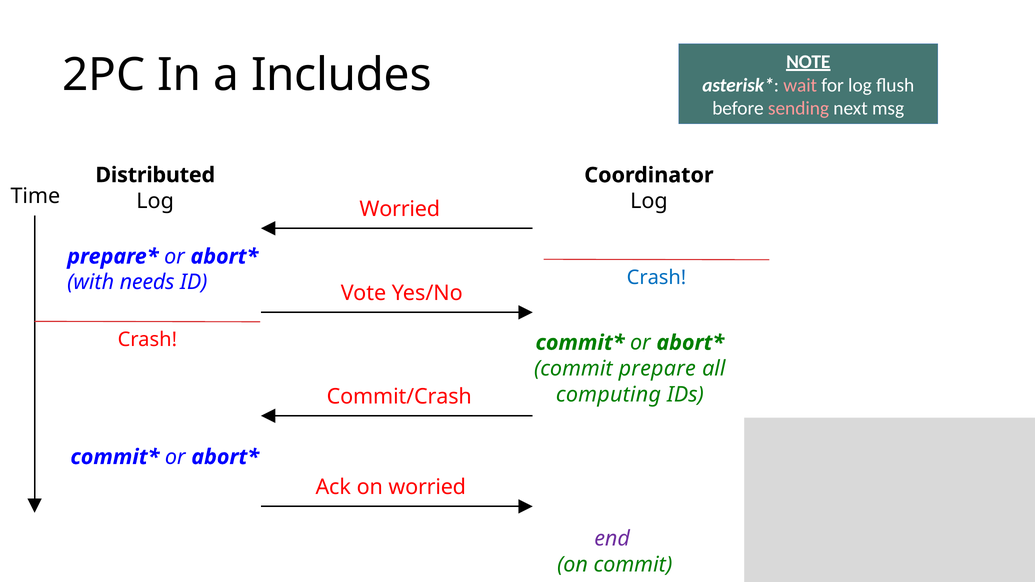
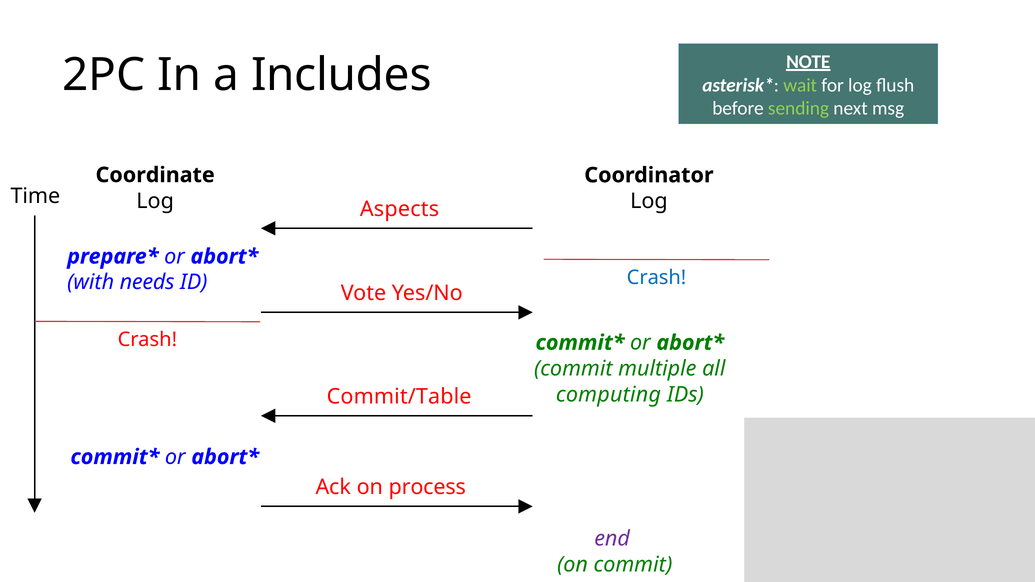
wait colour: pink -> light green (800, 85)
sending colour: pink -> light green (799, 108)
Distributed: Distributed -> Coordinate (155, 175)
Log Worried: Worried -> Aspects (400, 209)
prepare: prepare -> multiple (657, 369)
Commit/Crash: Commit/Crash -> Commit/Table (399, 397)
on worried: worried -> process (427, 487)
